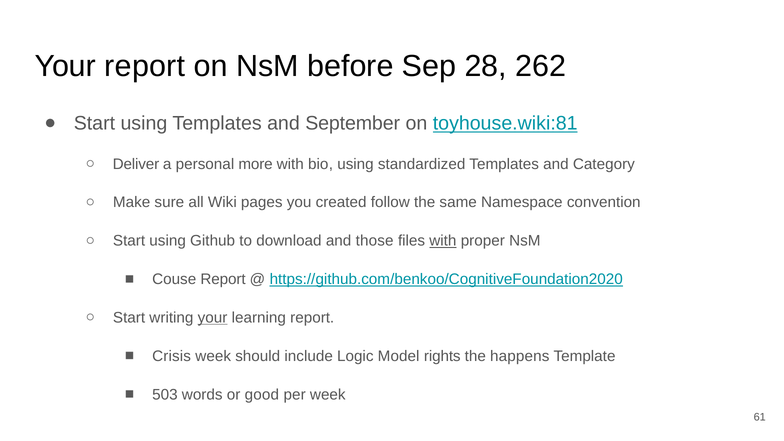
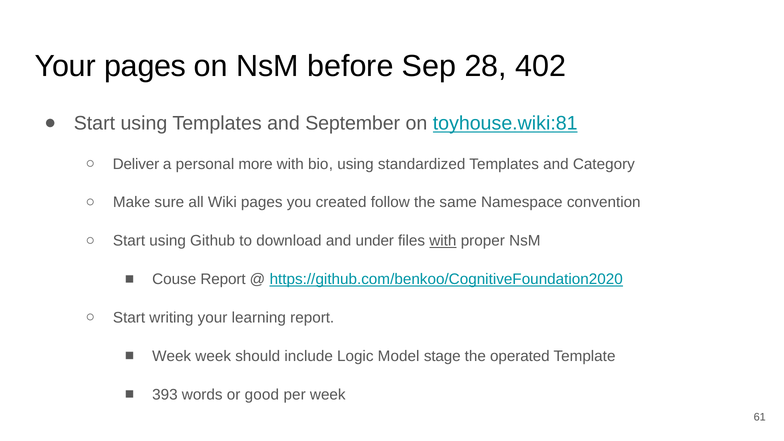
Your report: report -> pages (145, 66)
262: 262 -> 402 (541, 66)
those: those -> under (375, 241)
your underline: present -> none (213, 318)
Crisis: Crisis -> Week (172, 356)
rights: rights -> stage (442, 356)
happens: happens -> operated (520, 356)
503: 503 -> 393 (165, 395)
